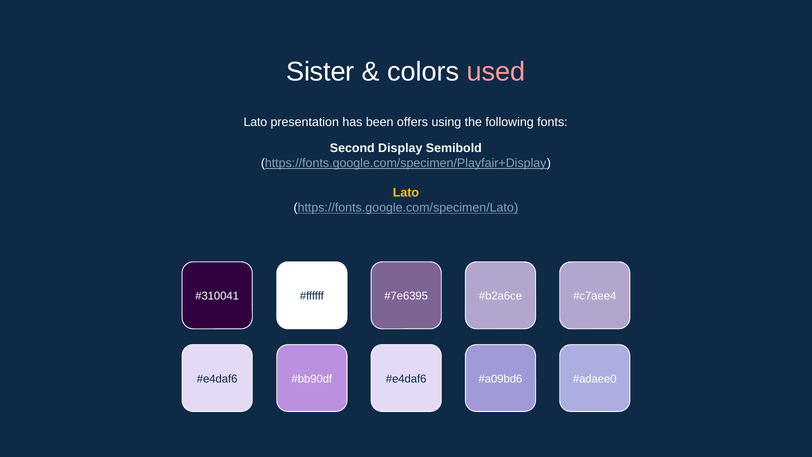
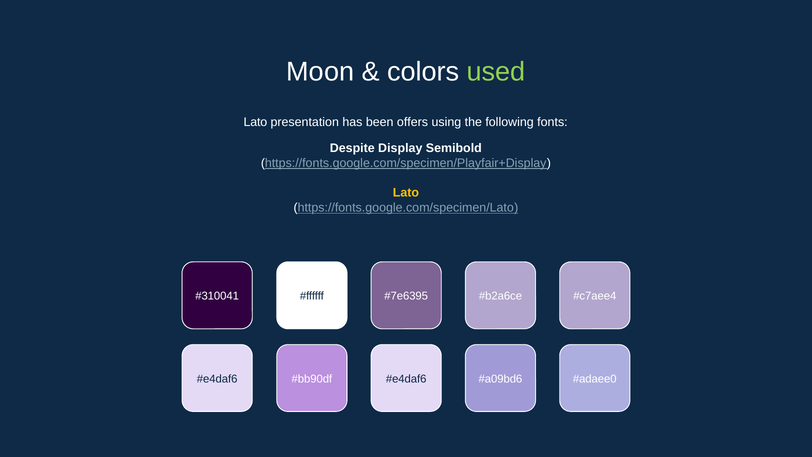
Sister: Sister -> Moon (320, 72)
used colour: pink -> light green (496, 72)
Second: Second -> Despite (352, 148)
